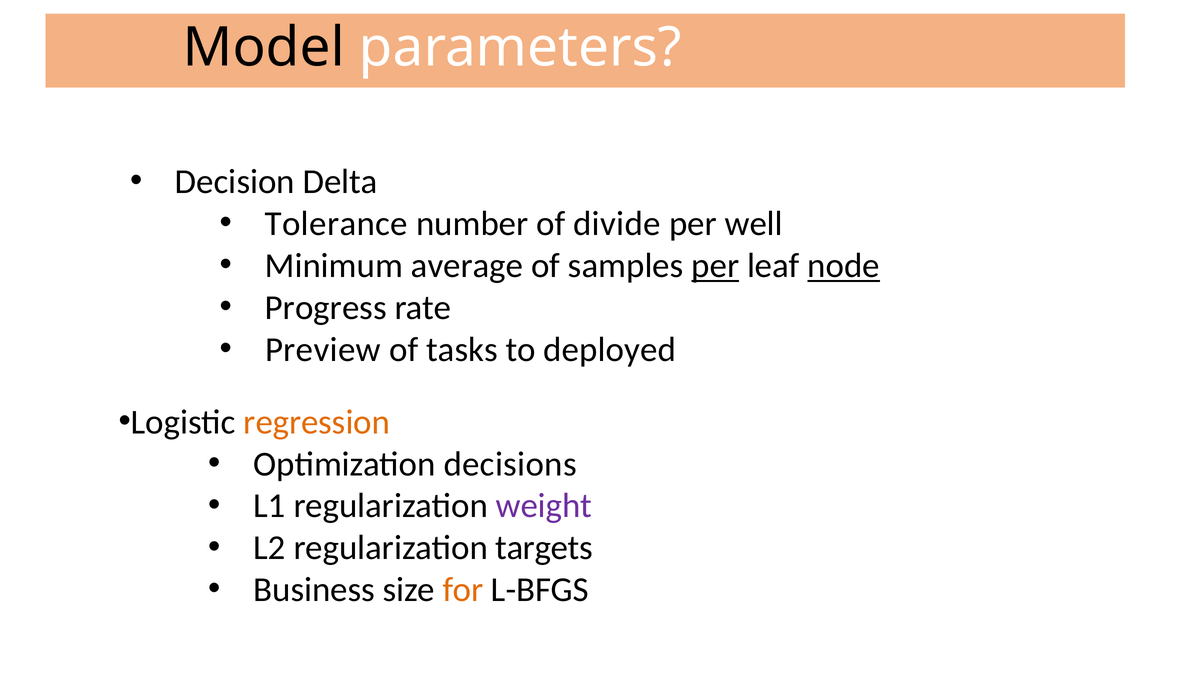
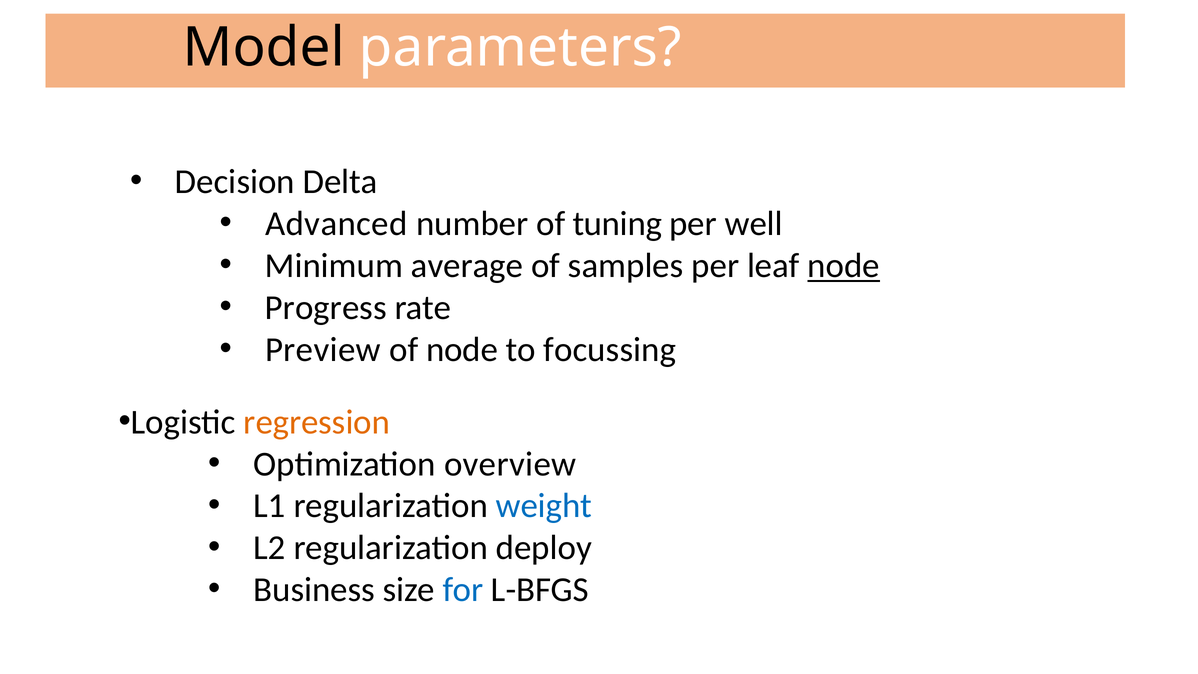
Tolerance: Tolerance -> Advanced (336, 224)
divide: divide -> tuning (617, 224)
per underline: present -> none (715, 266)
of tasks: tasks -> node (462, 350)
deployed: deployed -> focussing (610, 350)
decisions: decisions -> overview (510, 464)
weight colour: purple -> blue (544, 506)
targets: targets -> deploy (544, 548)
for colour: orange -> blue (463, 590)
